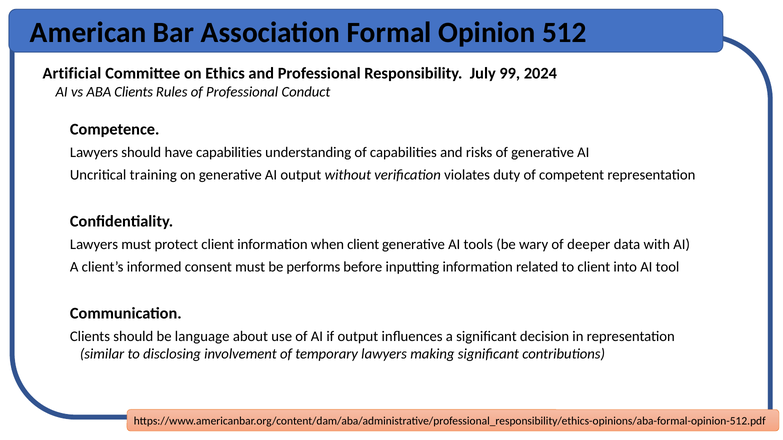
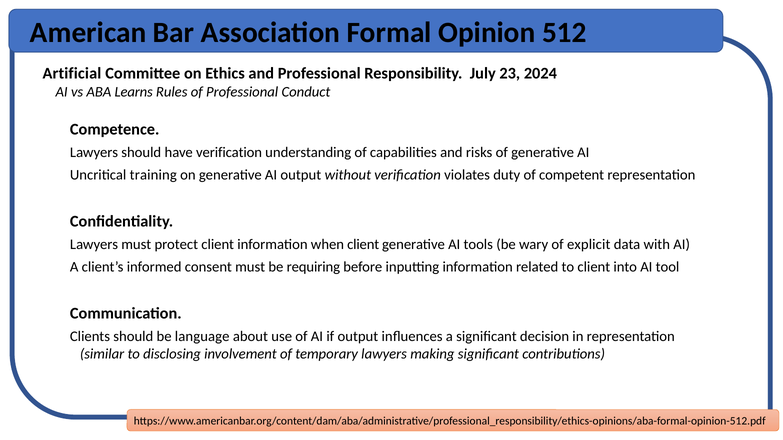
99: 99 -> 23 (510, 73)
ABA Clients: Clients -> Learns (134, 92)
have capabilities: capabilities -> verification (229, 153)
deeper: deeper -> explicit (589, 245)
performs: performs -> requiring (313, 267)
